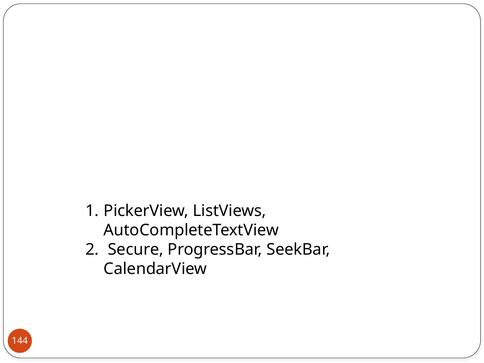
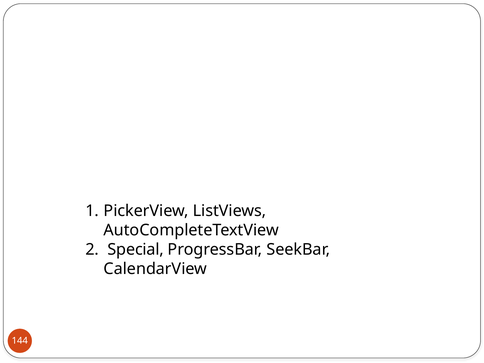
Secure: Secure -> Special (136, 250)
